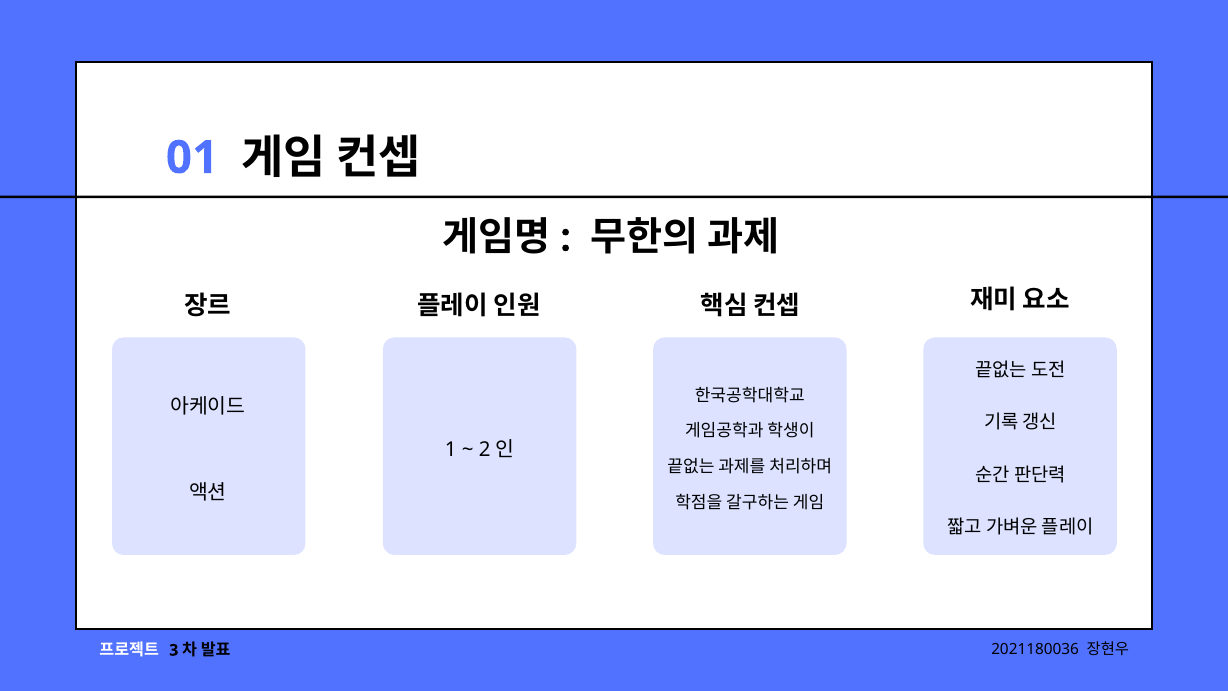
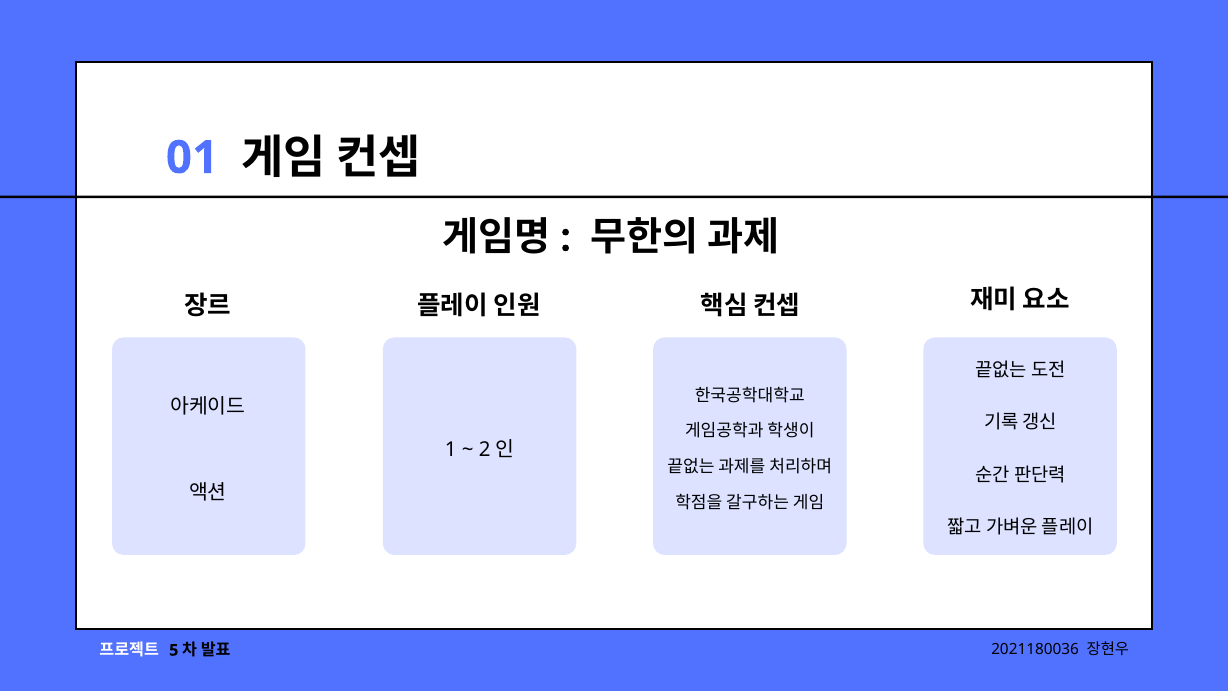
3: 3 -> 5 (174, 650)
